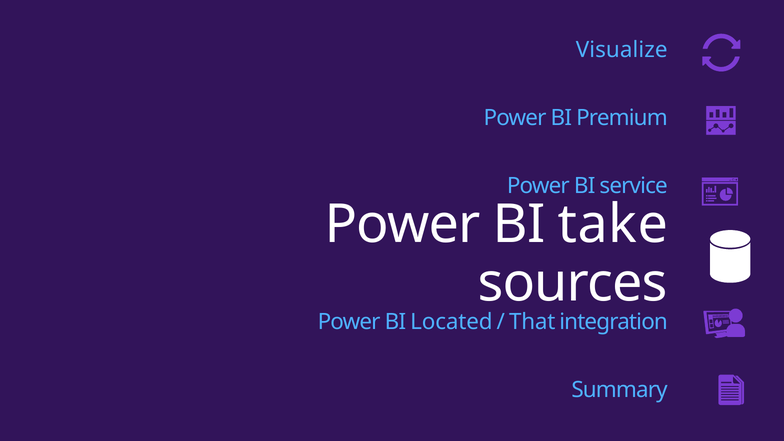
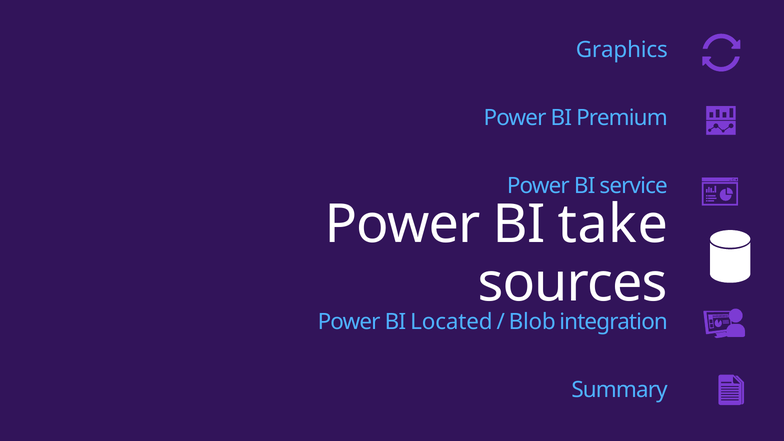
Visualize: Visualize -> Graphics (622, 50)
That: That -> Blob (532, 322)
